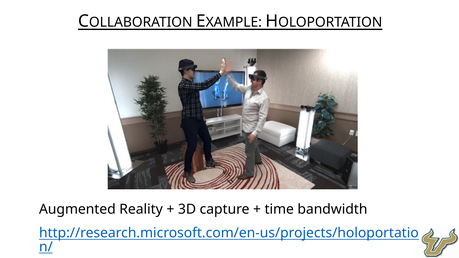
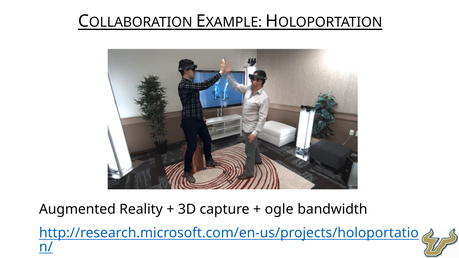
time: time -> ogle (279, 209)
